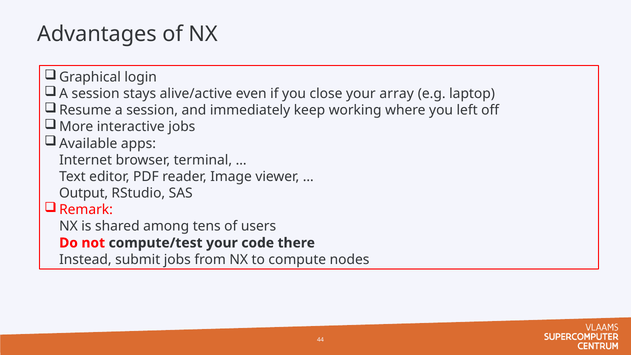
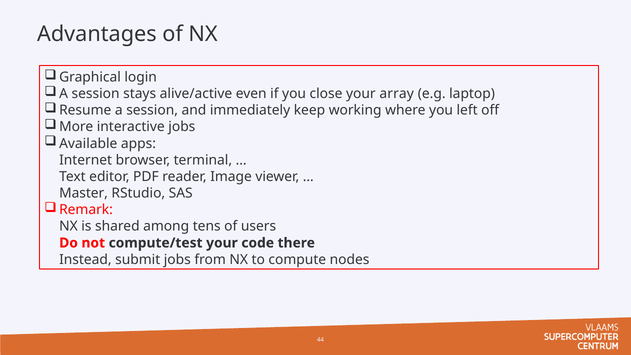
Output: Output -> Master (84, 193)
